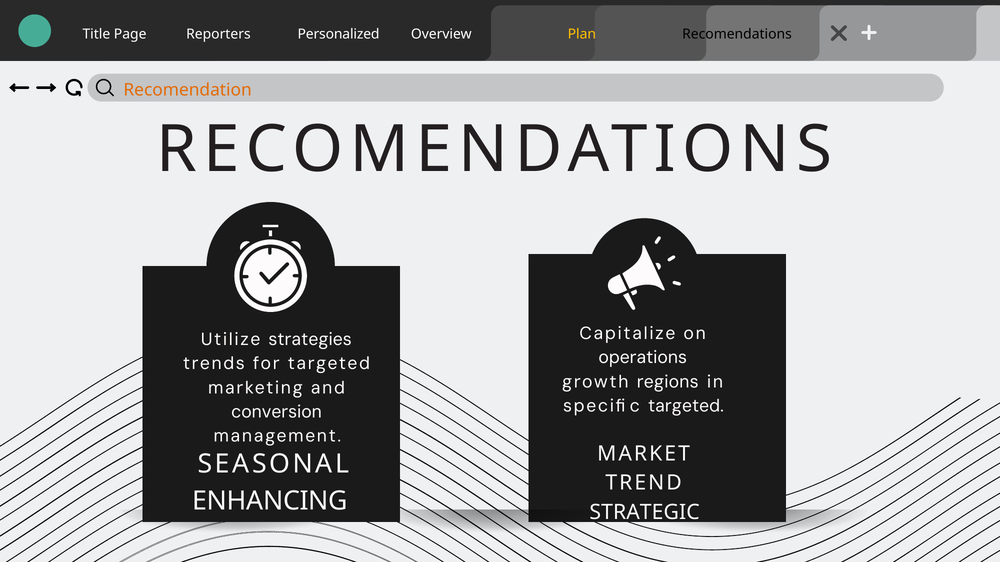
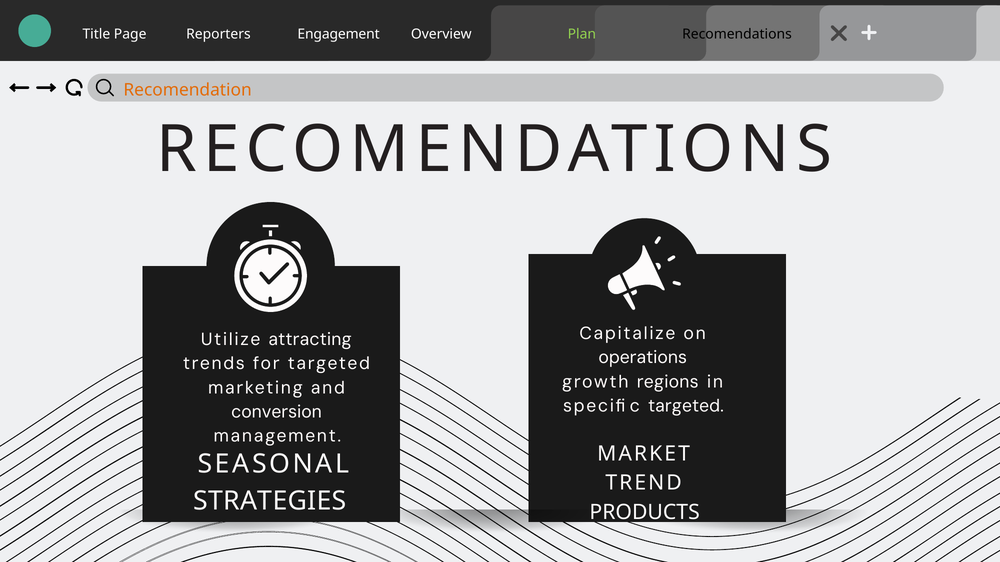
Personalized: Personalized -> Engagement (339, 34)
Plan colour: yellow -> light green (582, 34)
strategies: strategies -> attracting (310, 340)
ENHANCING: ENHANCING -> STRATEGIES (270, 501)
STRATEGIC: STRATEGIC -> PRODUCTS (645, 513)
